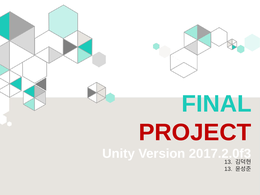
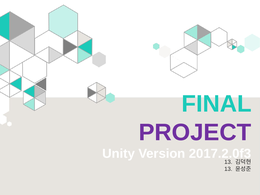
PROJECT colour: red -> purple (195, 132)
